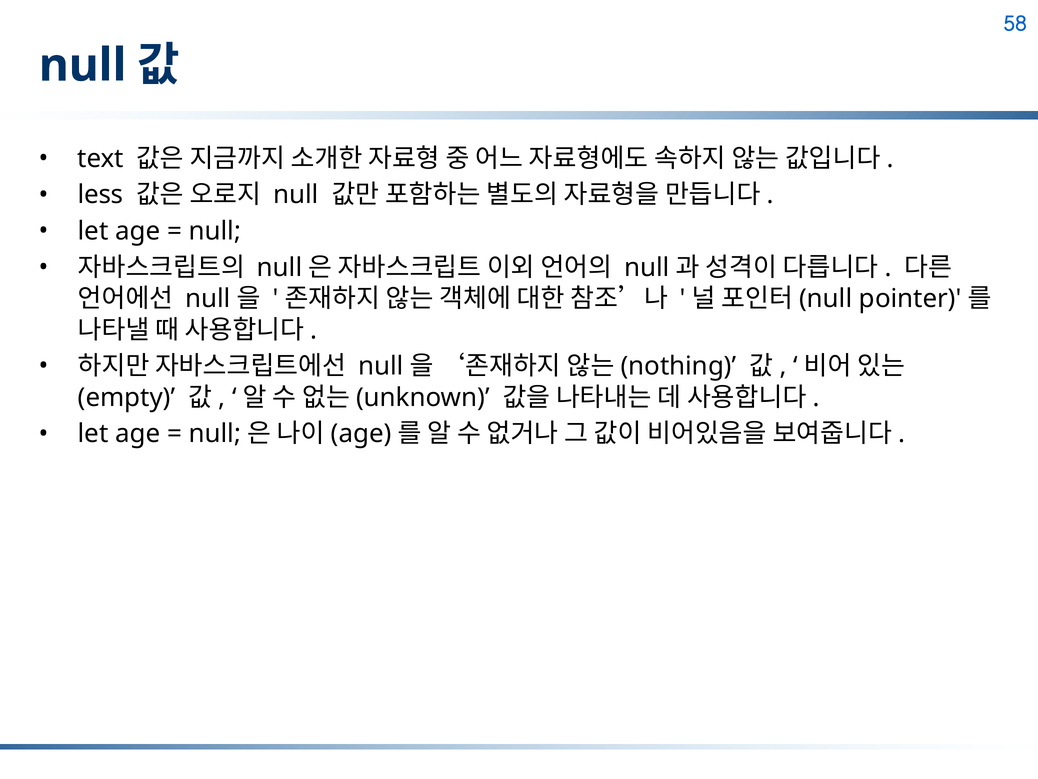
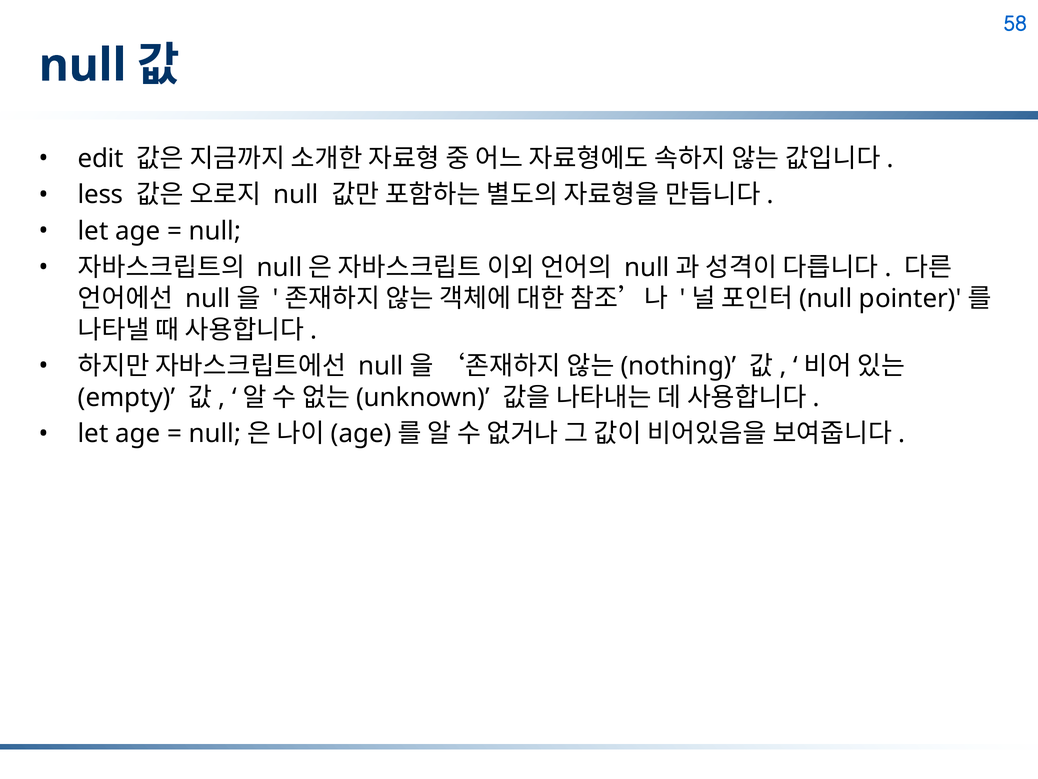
text: text -> edit (101, 158)
